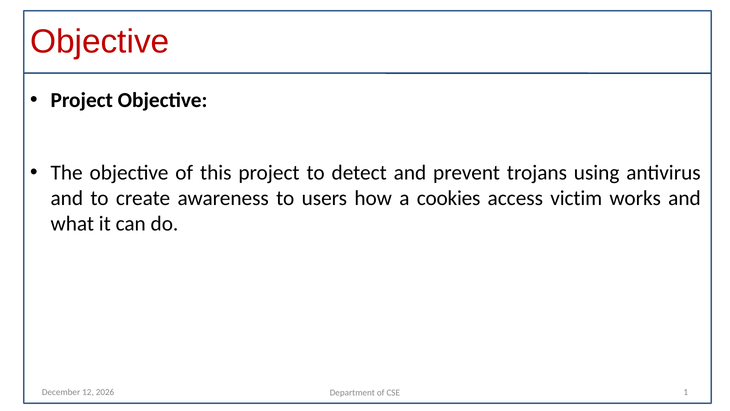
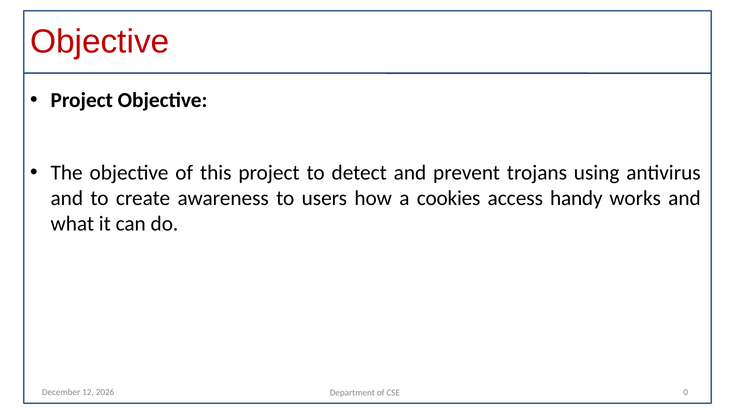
victim: victim -> handy (576, 198)
1: 1 -> 0 (686, 392)
